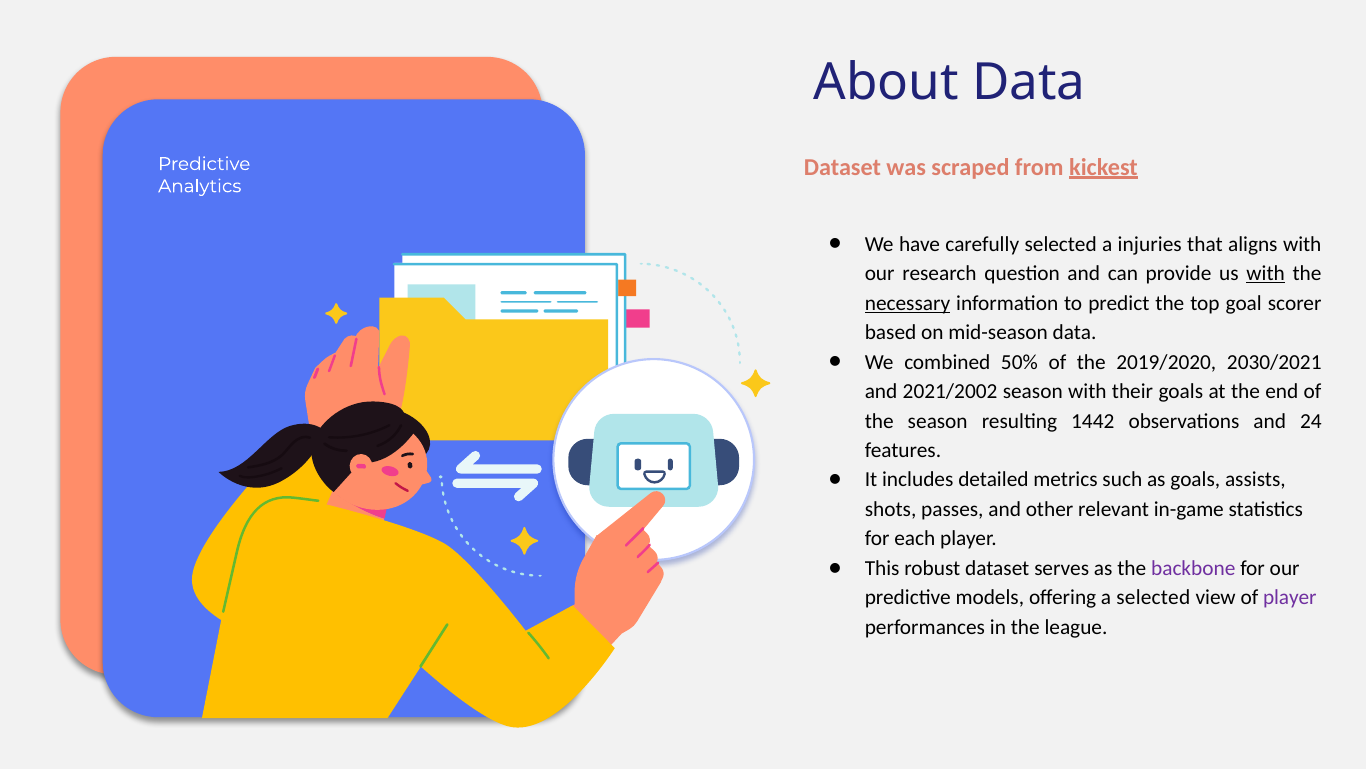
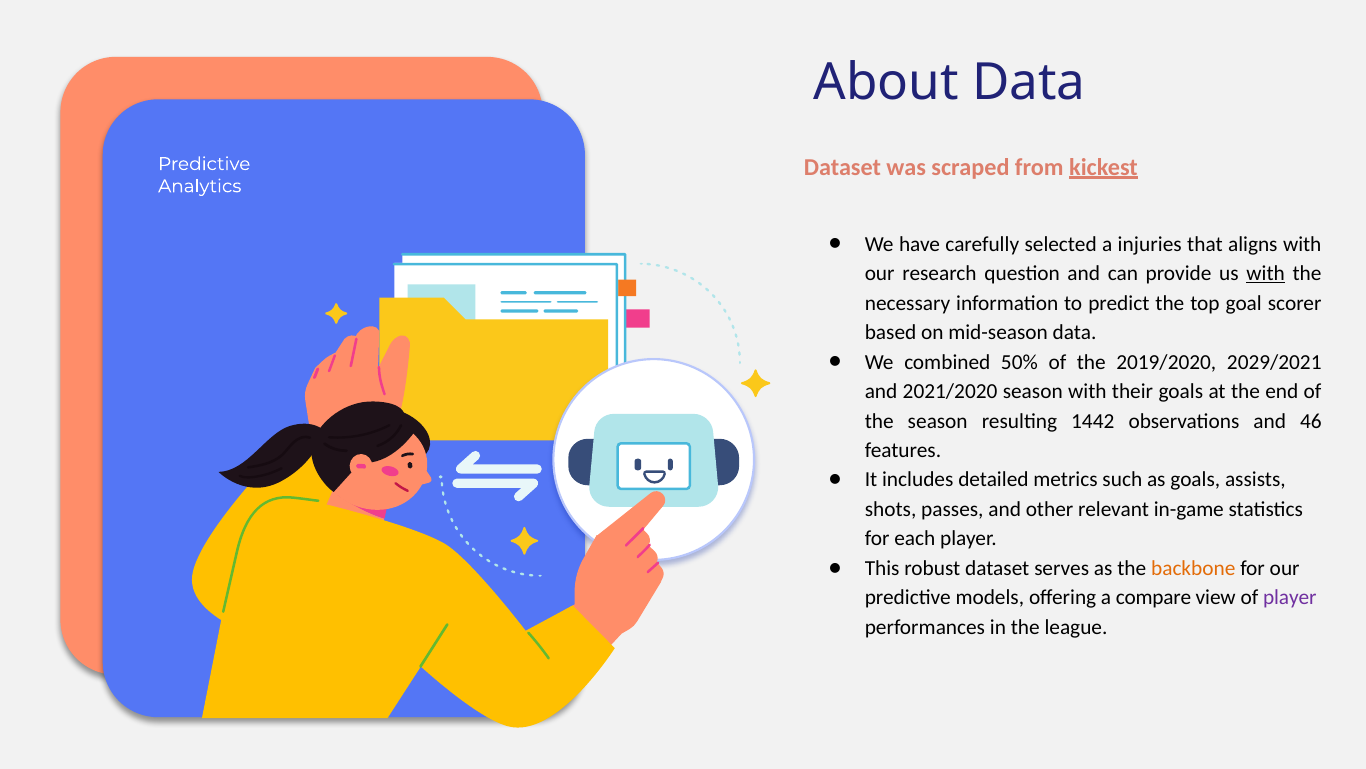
necessary underline: present -> none (908, 303)
2030/2021: 2030/2021 -> 2029/2021 (1274, 362)
2021/2002: 2021/2002 -> 2021/2020 (950, 391)
24: 24 -> 46 (1311, 421)
backbone colour: purple -> orange (1193, 568)
a selected: selected -> compare (1154, 597)
